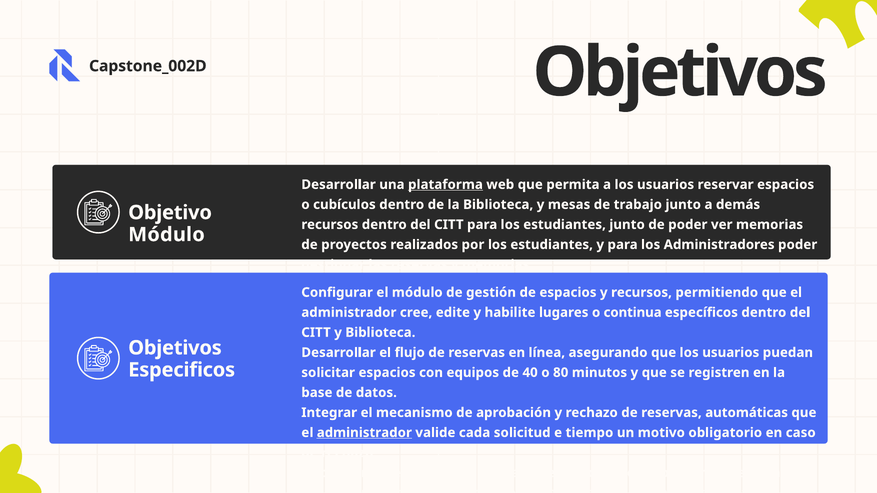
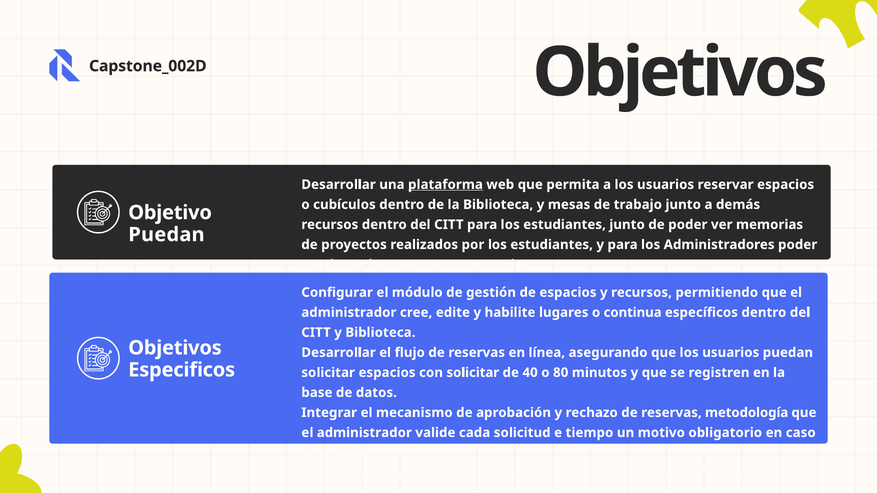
Módulo: Módulo -> Puedan (166, 235)
con equipos: equipos -> solicitar (473, 373)
reservas automáticas: automáticas -> metodología (747, 413)
administrador underline: present -> none (364, 433)
